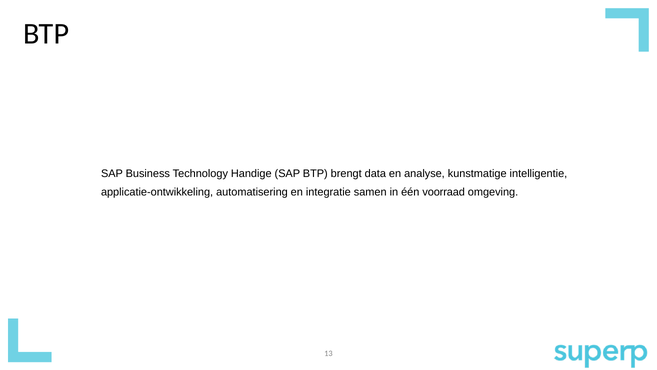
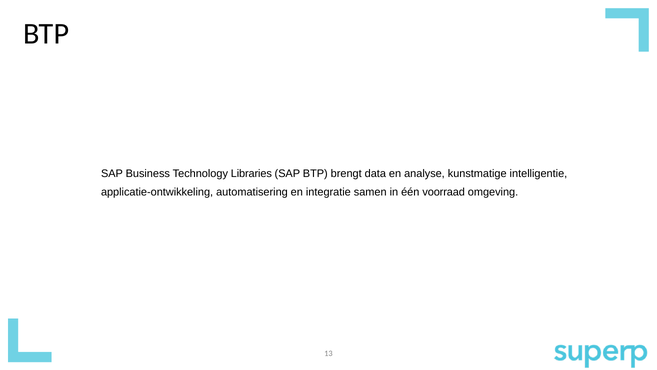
Handige: Handige -> Libraries (251, 173)
